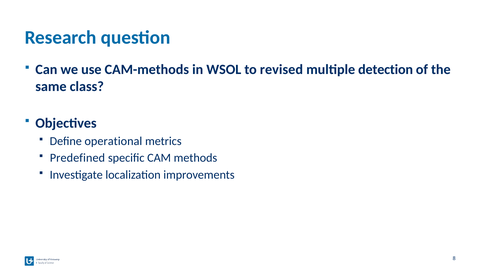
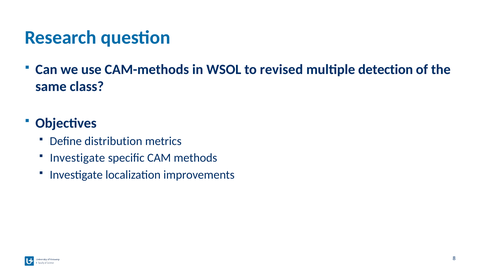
operational: operational -> distribution (113, 141)
Predefined: Predefined -> Investigate (77, 158)
